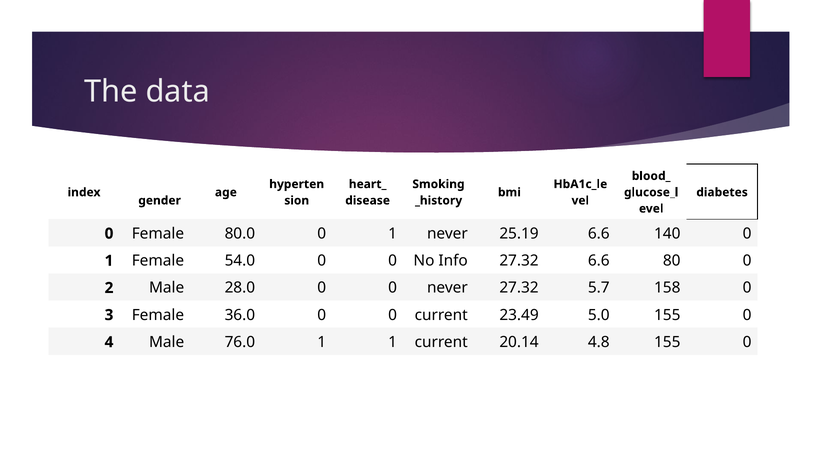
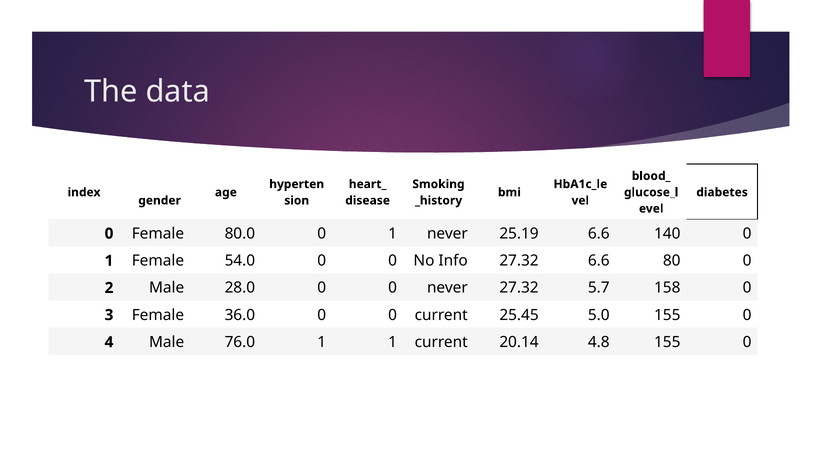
23.49: 23.49 -> 25.45 (519, 315)
